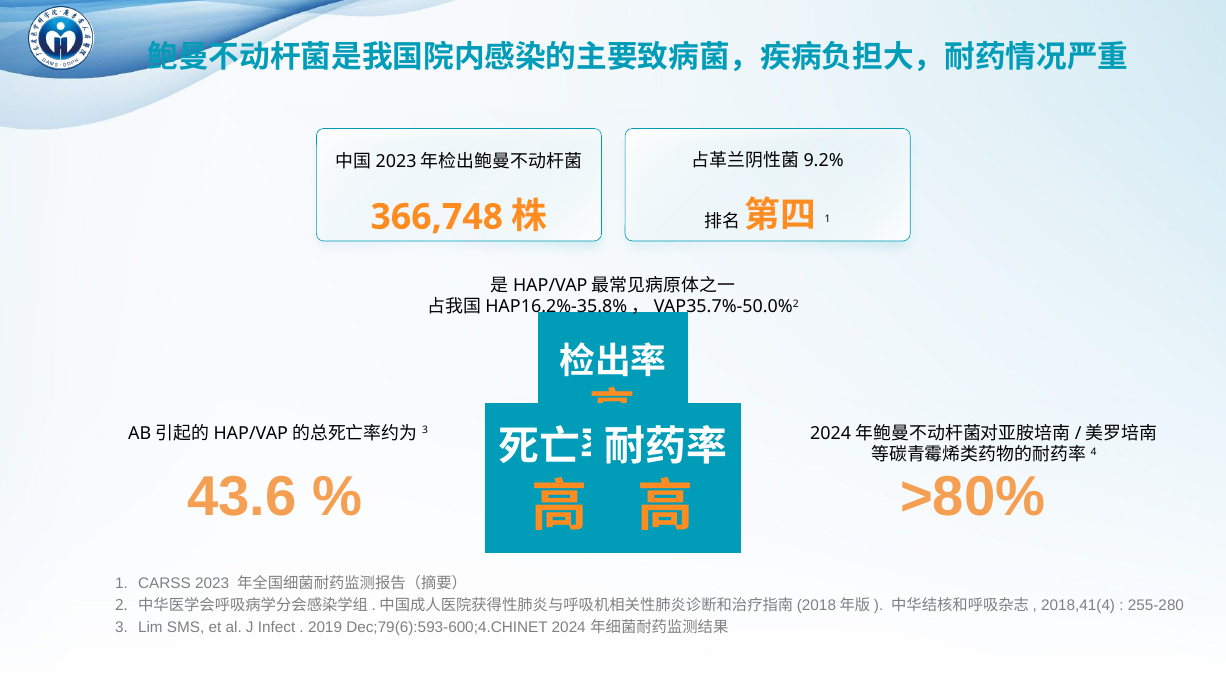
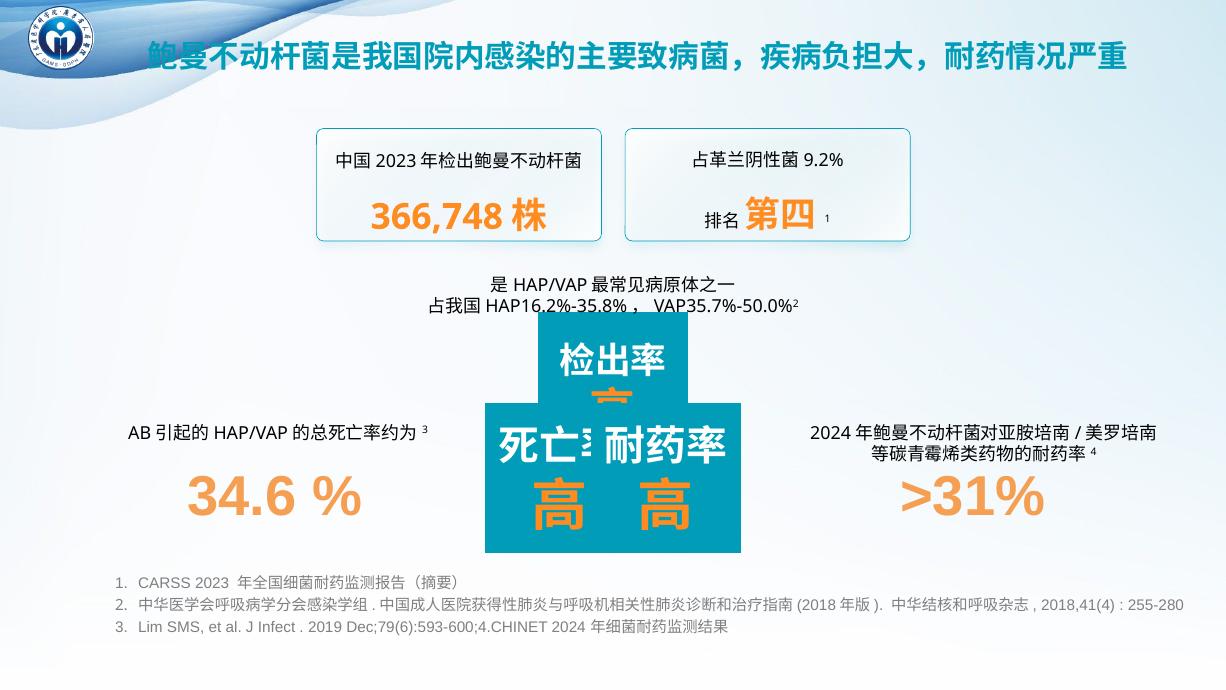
43.6: 43.6 -> 34.6 (242, 497)
>80%: >80% -> >31% (973, 497)
